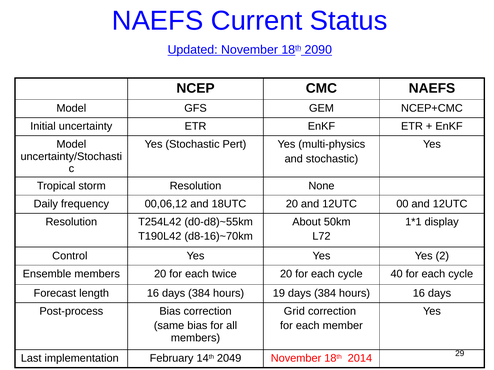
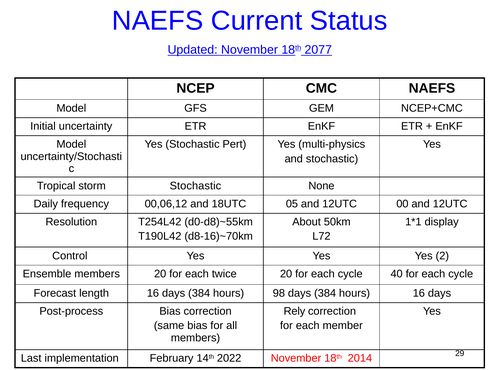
2090: 2090 -> 2077 (318, 50)
storm Resolution: Resolution -> Stochastic (195, 186)
18UTC 20: 20 -> 05 (292, 204)
19: 19 -> 98 (279, 294)
Grid: Grid -> Rely (294, 312)
2049: 2049 -> 2022 (229, 359)
